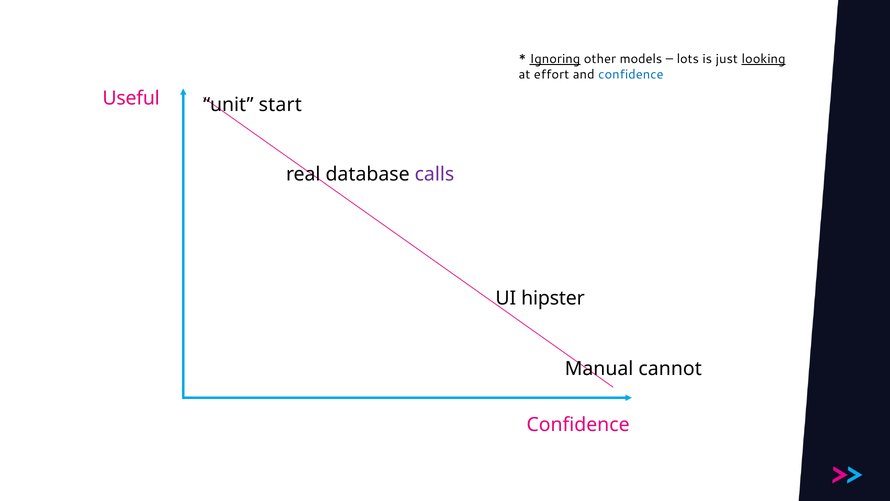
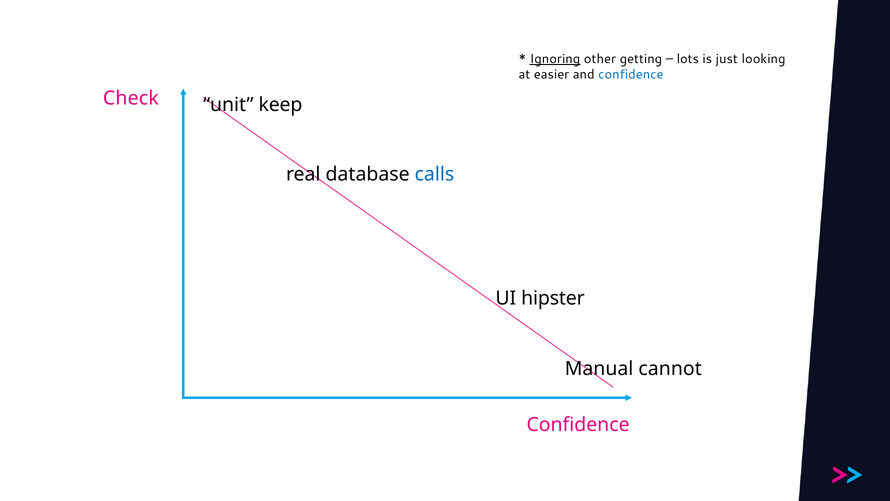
models: models -> getting (641, 59)
looking underline: present -> none (764, 59)
effort: effort -> easier (552, 75)
Useful: Useful -> Check (131, 98)
start: start -> keep (280, 105)
calls colour: purple -> blue (434, 174)
